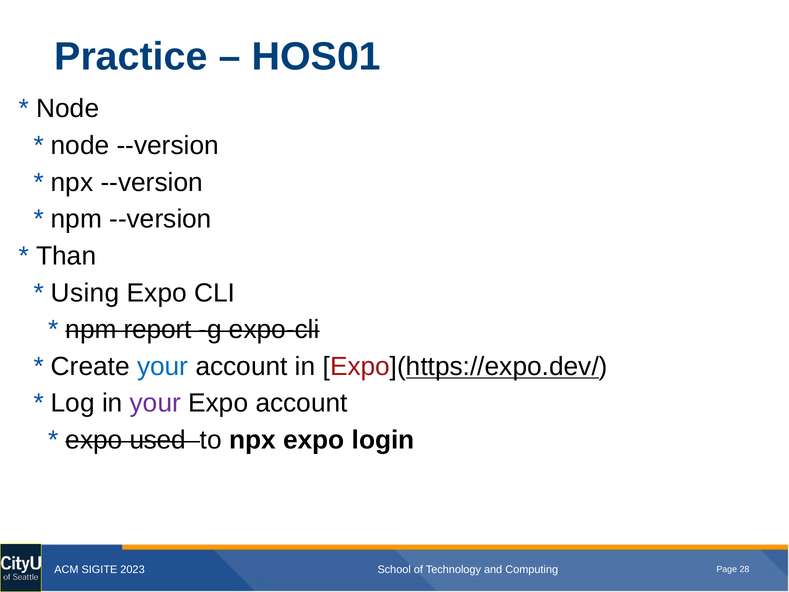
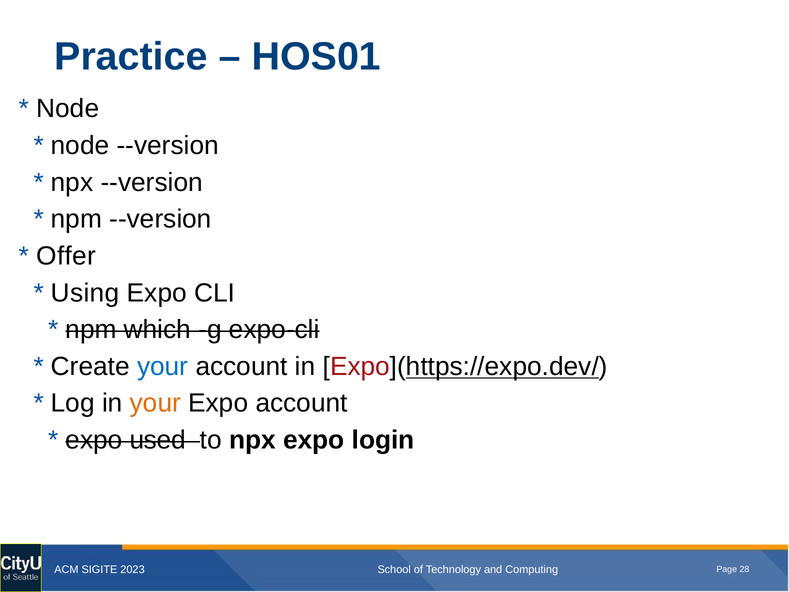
Than: Than -> Offer (66, 256)
report: report -> which (157, 330)
your colour: purple -> orange (155, 403)
